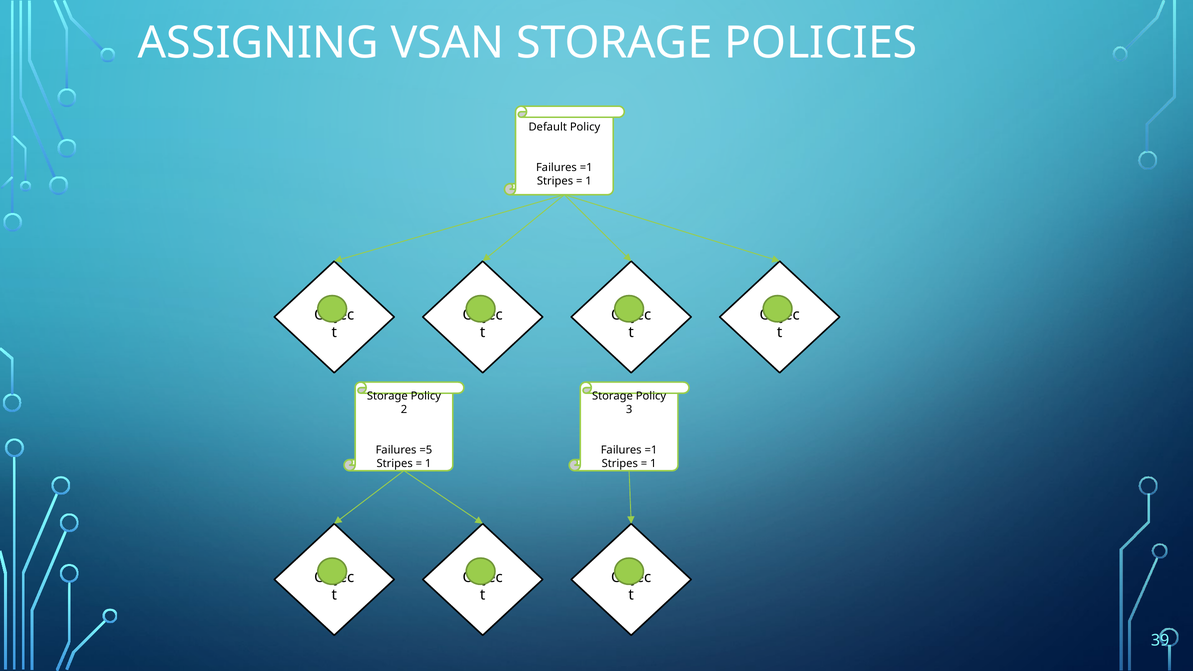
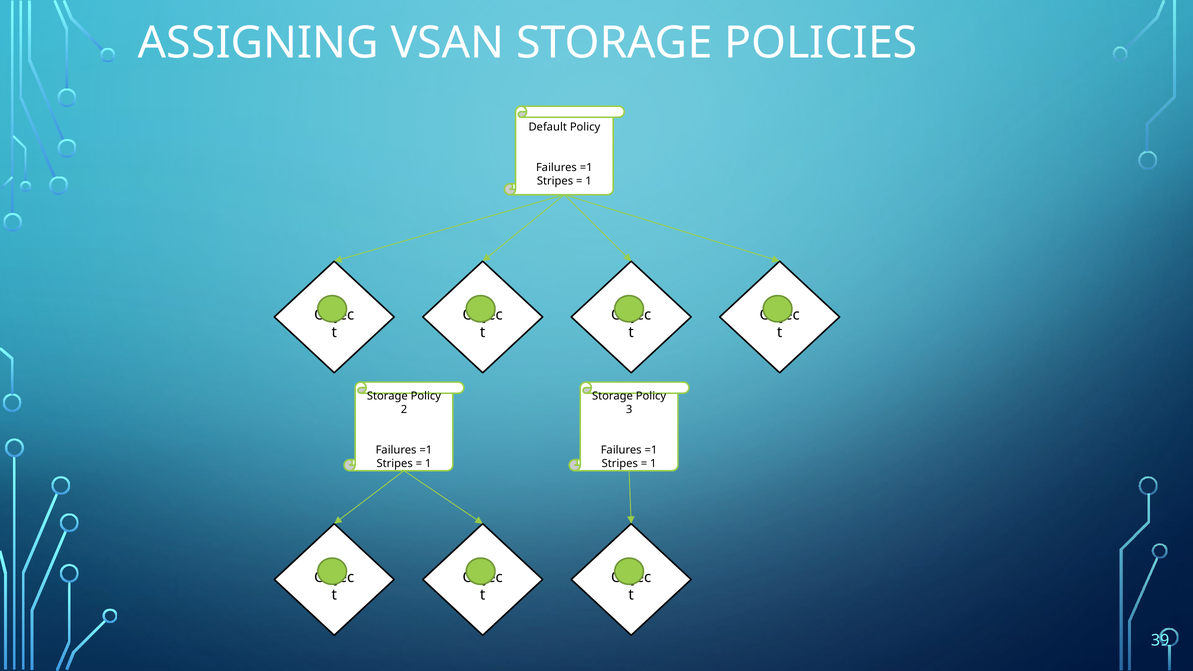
=5: =5 -> =1 (426, 450)
